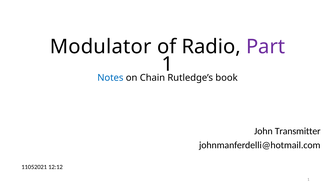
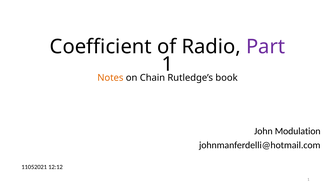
Modulator: Modulator -> Coefficient (101, 47)
Notes colour: blue -> orange (110, 78)
Transmitter: Transmitter -> Modulation (298, 132)
